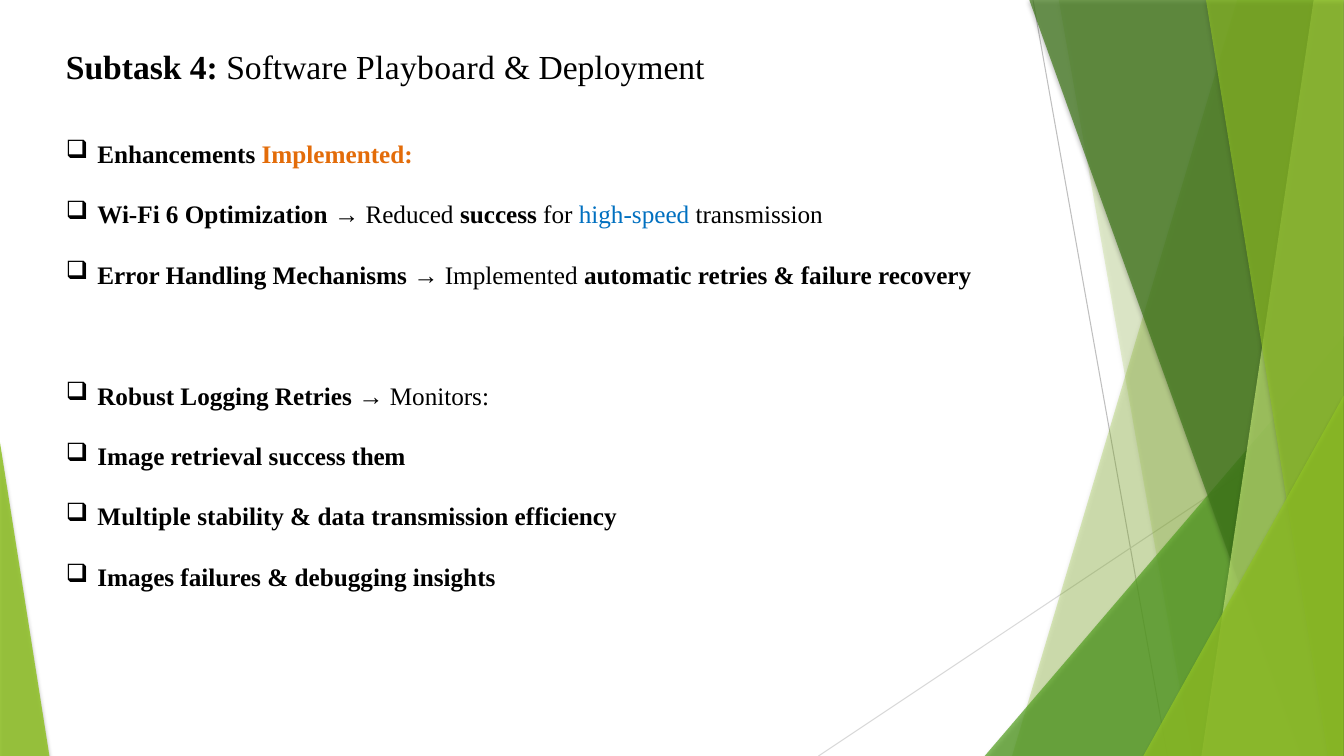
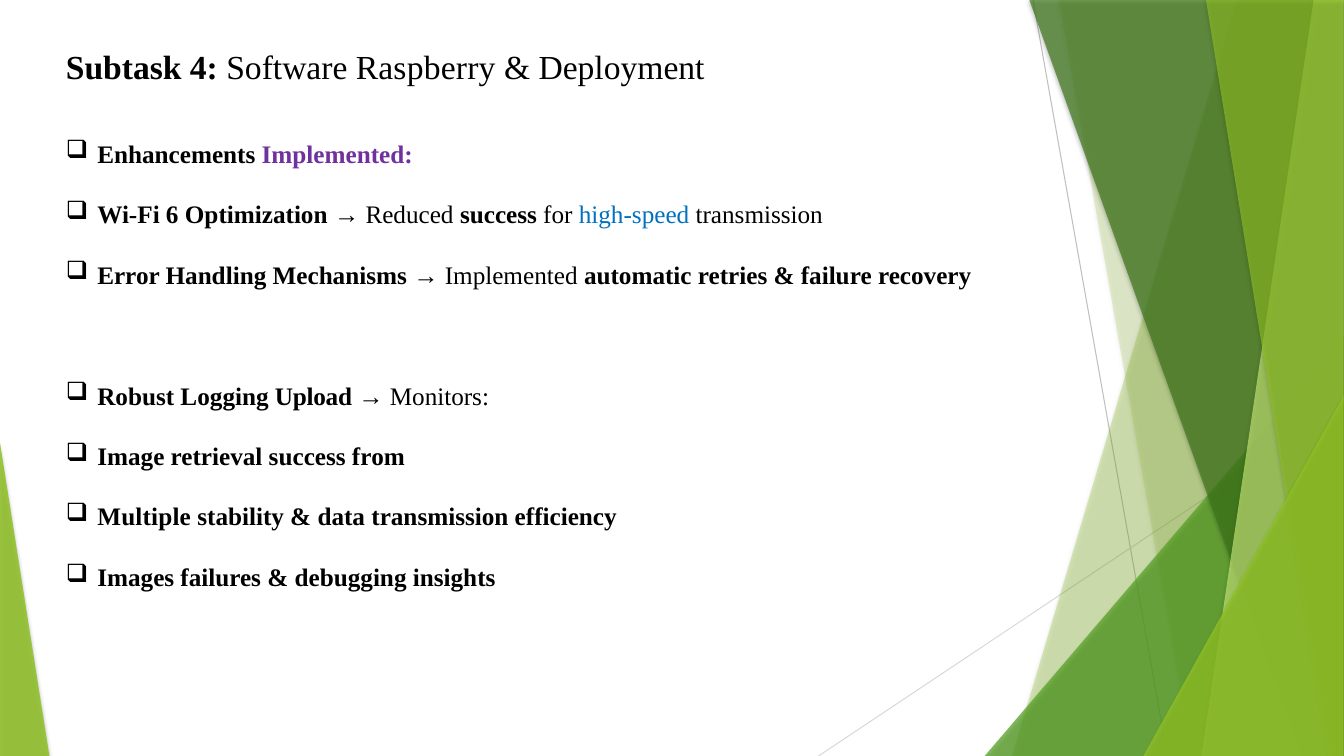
Playboard: Playboard -> Raspberry (426, 68)
Implemented colour: orange -> purple (337, 155)
Logging Retries: Retries -> Upload (313, 397)
them: them -> from (378, 457)
